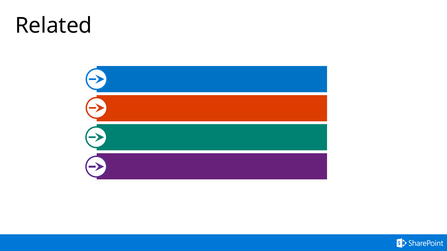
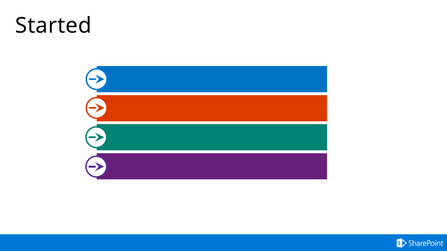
Related: Related -> Started (53, 26)
